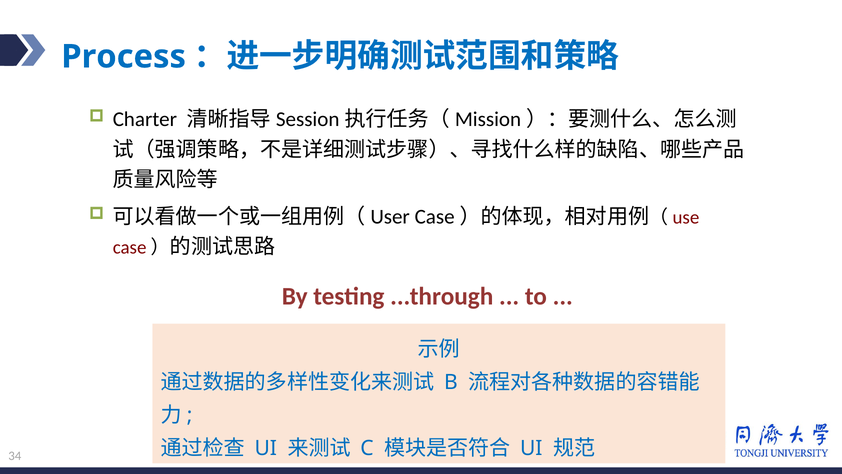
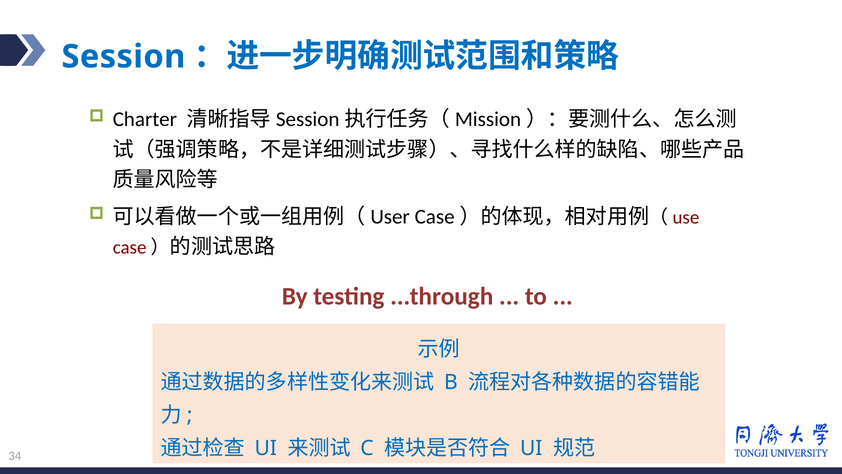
Process: Process -> Session (123, 57)
